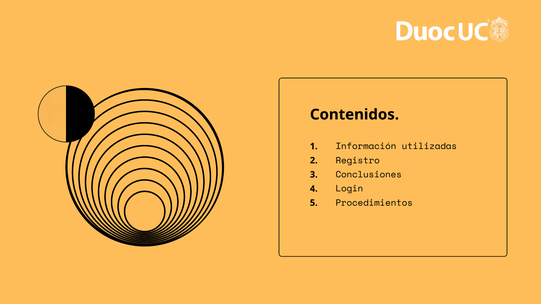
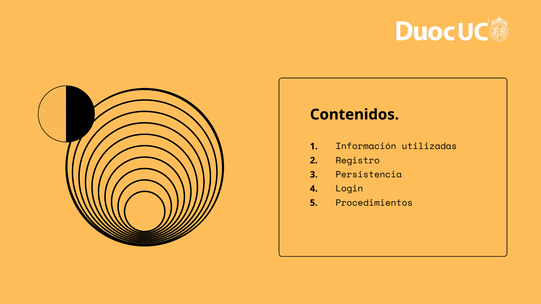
Conclusiones: Conclusiones -> Persistencia (369, 175)
